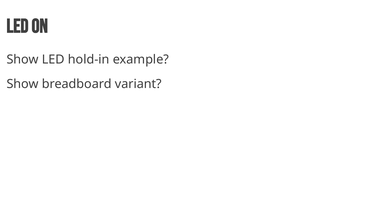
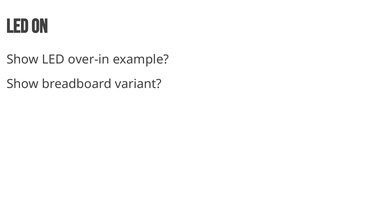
hold-in: hold-in -> over-in (89, 60)
